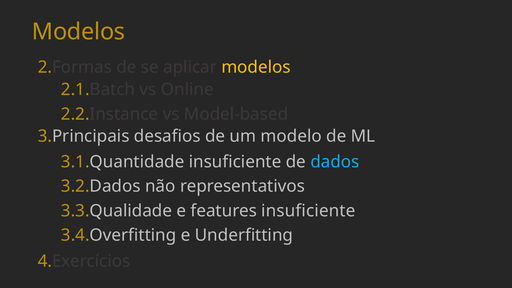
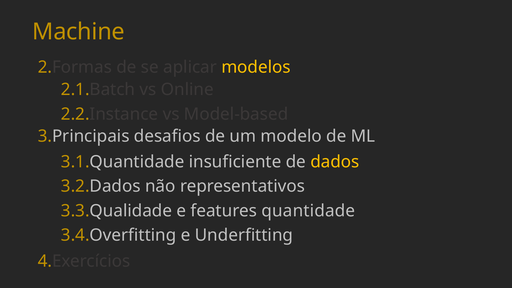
Modelos: Modelos -> Machine (79, 32)
dados colour: light blue -> yellow (335, 162)
features insuficiente: insuficiente -> quantidade (308, 211)
